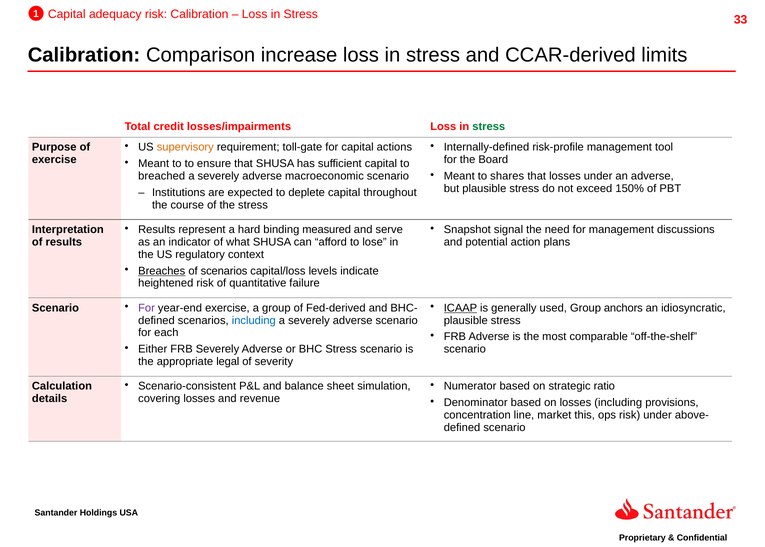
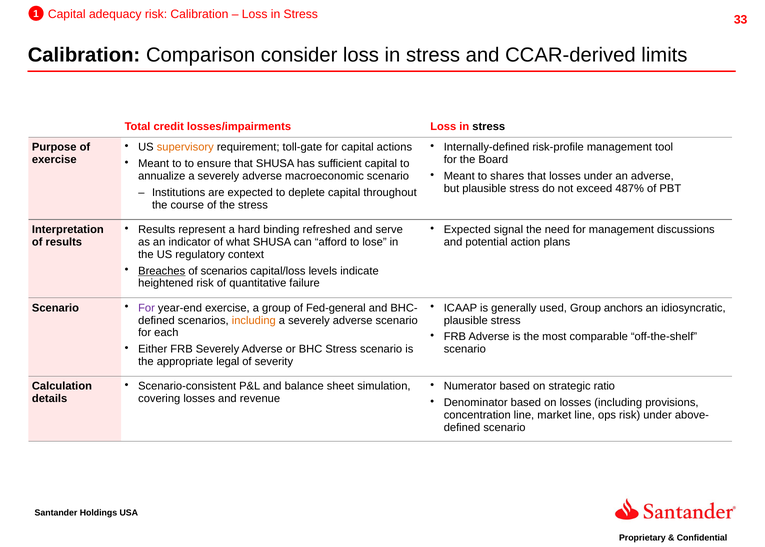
increase: increase -> consider (299, 55)
stress colour: green -> black (489, 126)
breached: breached -> annualize (162, 176)
150%: 150% -> 487% (630, 188)
measured: measured -> refreshed (327, 229)
Snapshot: Snapshot -> Expected (467, 229)
Fed-derived: Fed-derived -> Fed-general (336, 308)
ICAAP underline: present -> none (460, 308)
including colour: blue -> orange (254, 320)
market this: this -> line (585, 415)
